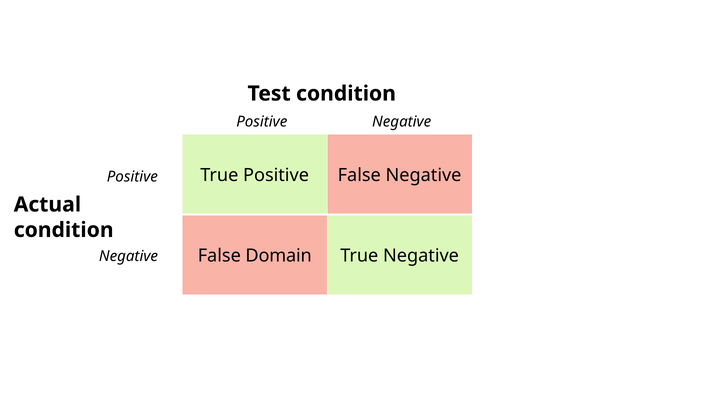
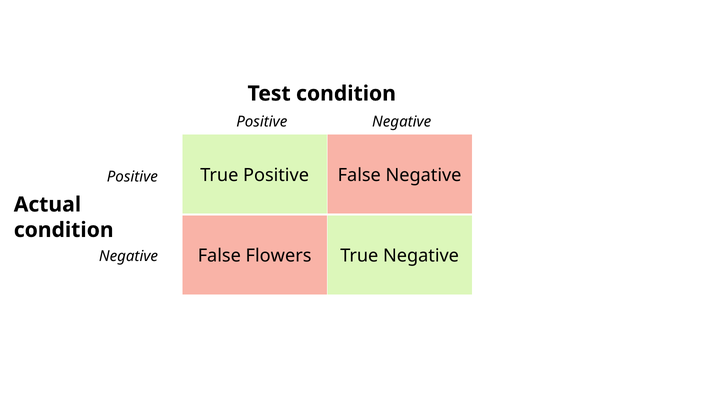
Domain: Domain -> Flowers (279, 255)
